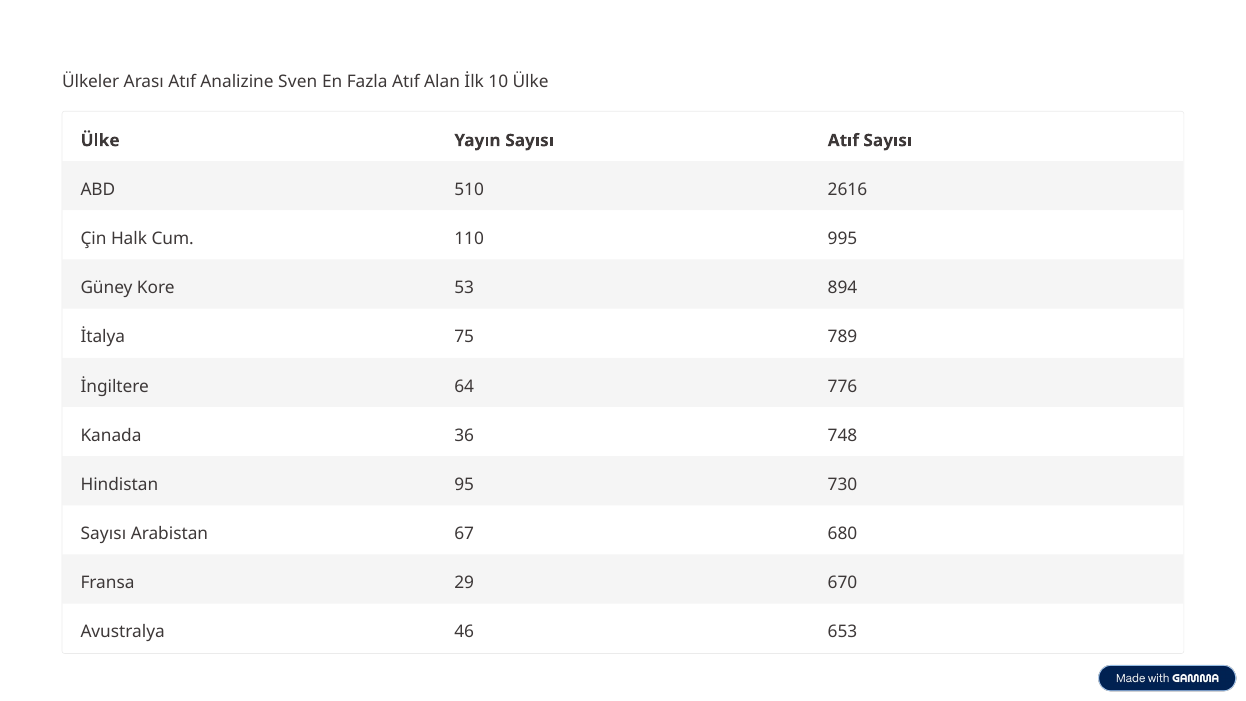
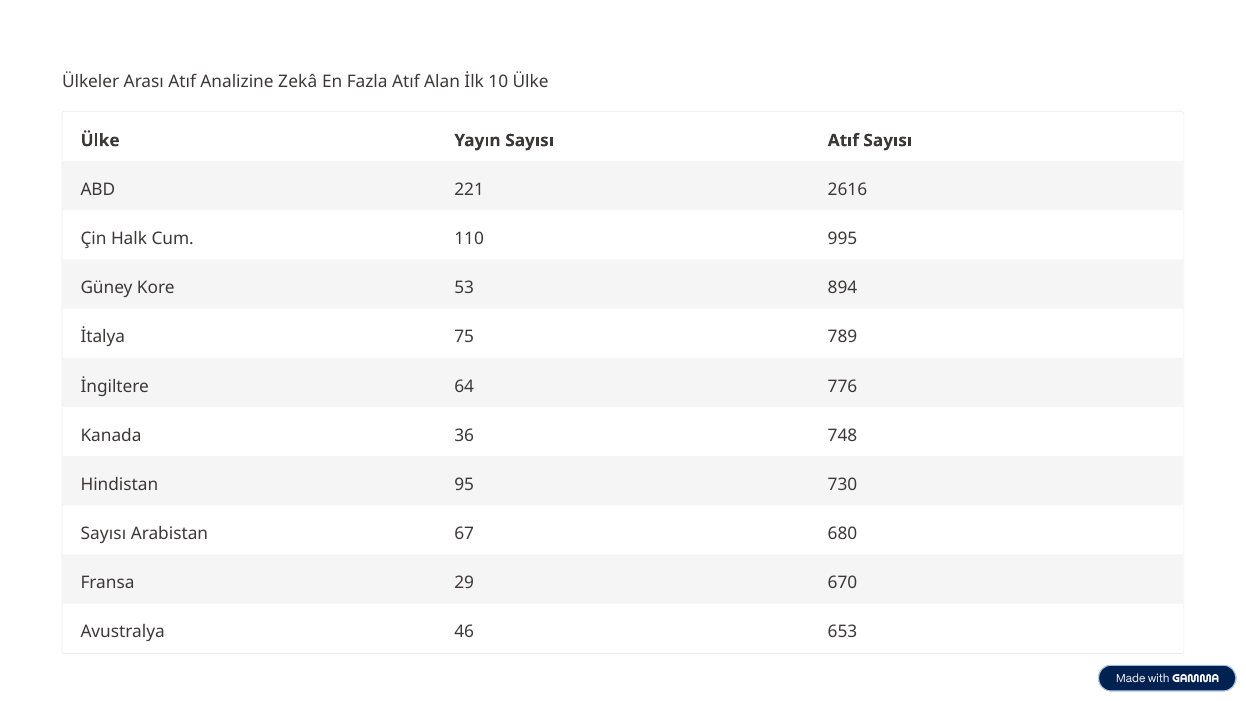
Sven: Sven -> Zekâ (298, 82)
510: 510 -> 221 (469, 190)
